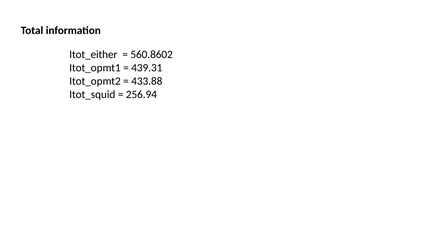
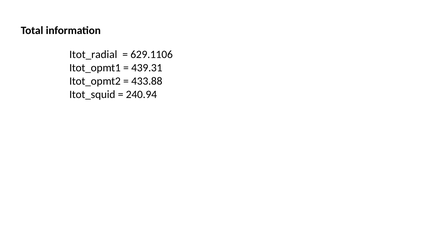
Itot_either: Itot_either -> Itot_radial (93, 54)
560.8602: 560.8602 -> 629.1106 (152, 54)
256.94: 256.94 -> 240.94 (141, 94)
